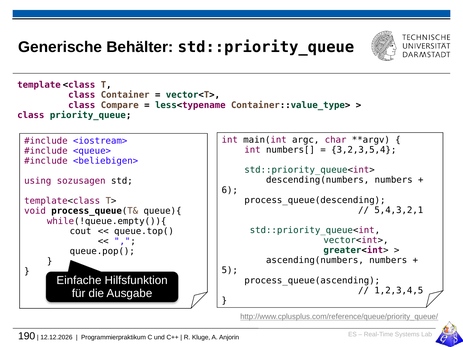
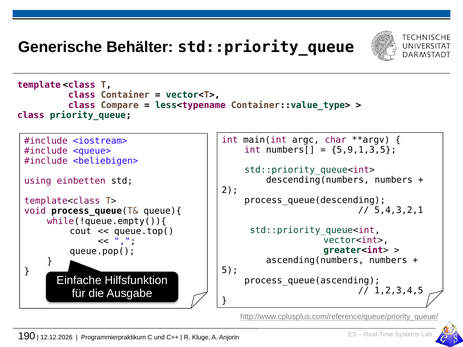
3,2,3,5,4: 3,2,3,5,4 -> 5,9,1,3,5 (364, 150)
sozusagen: sozusagen -> einbetten (81, 181)
6: 6 -> 2 (230, 190)
